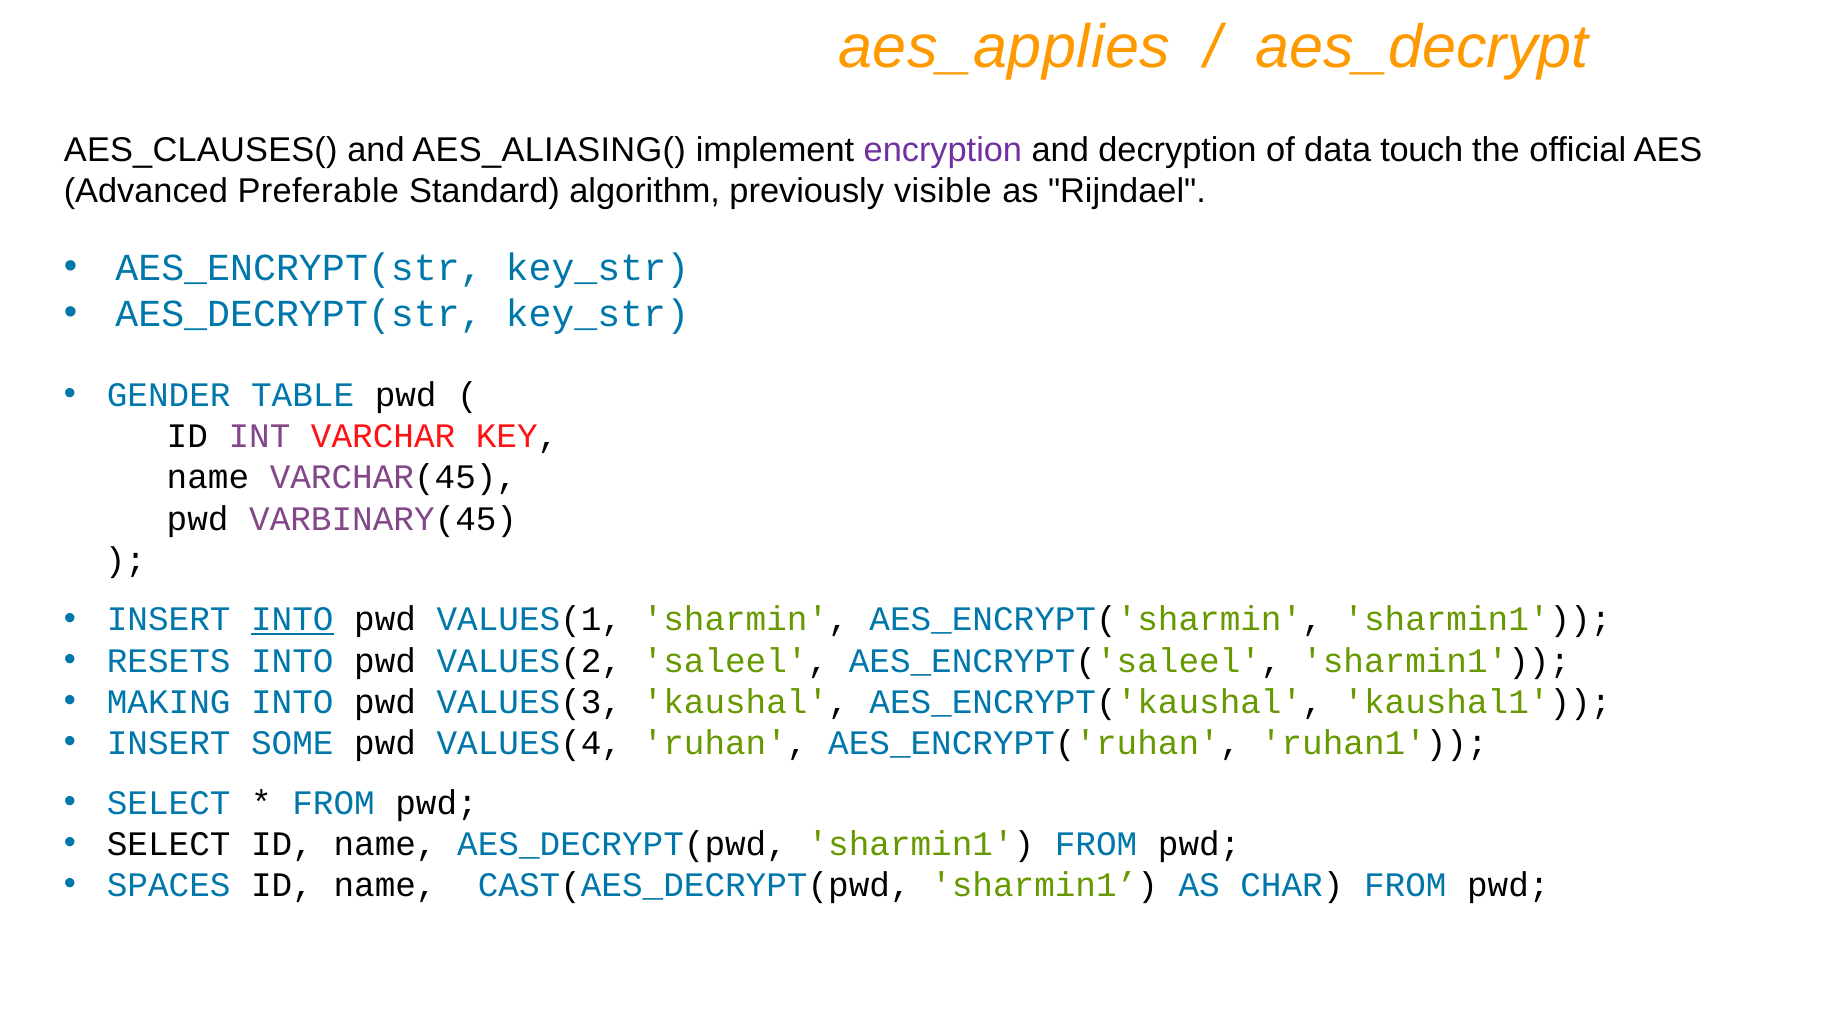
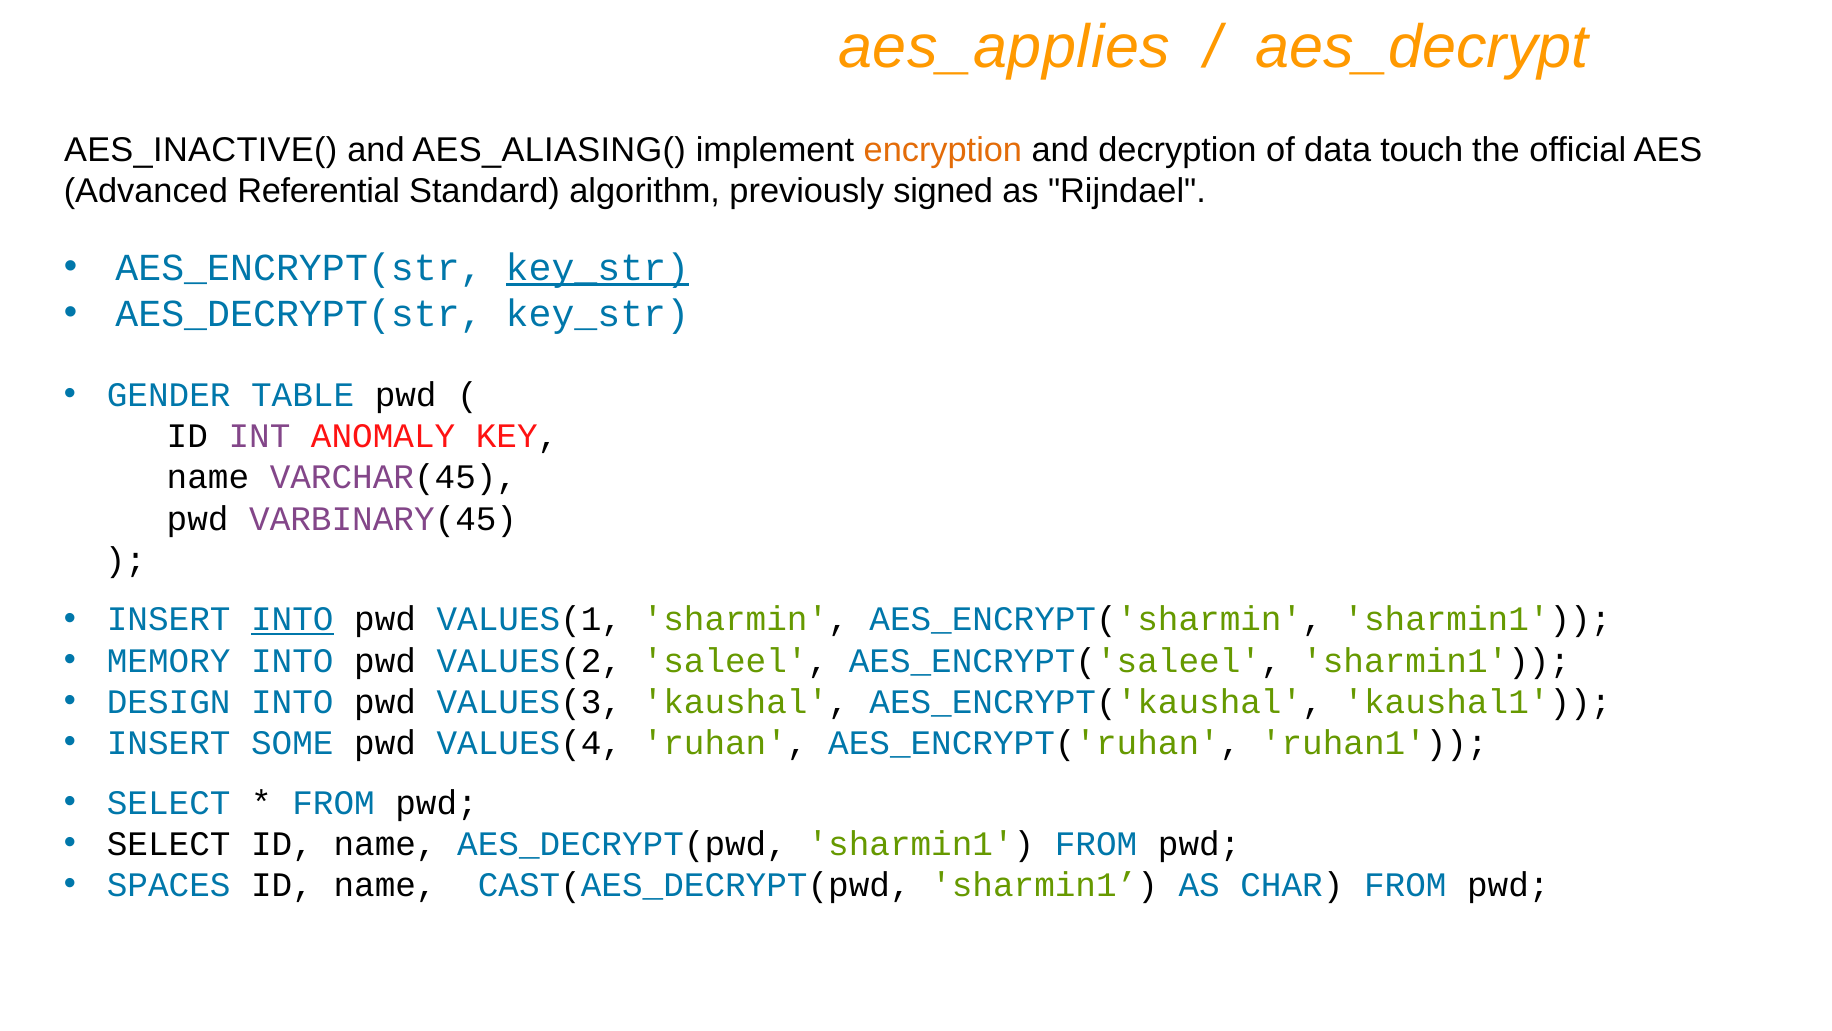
AES_CLAUSES(: AES_CLAUSES( -> AES_INACTIVE( (201, 150)
encryption colour: purple -> orange (943, 150)
Preferable: Preferable -> Referential (319, 191)
visible: visible -> signed (943, 191)
key_str underline: none -> present (597, 268)
VARCHAR: VARCHAR -> ANOMALY (383, 436)
RESETS: RESETS -> MEMORY (169, 661)
MAKING: MAKING -> DESIGN (169, 702)
